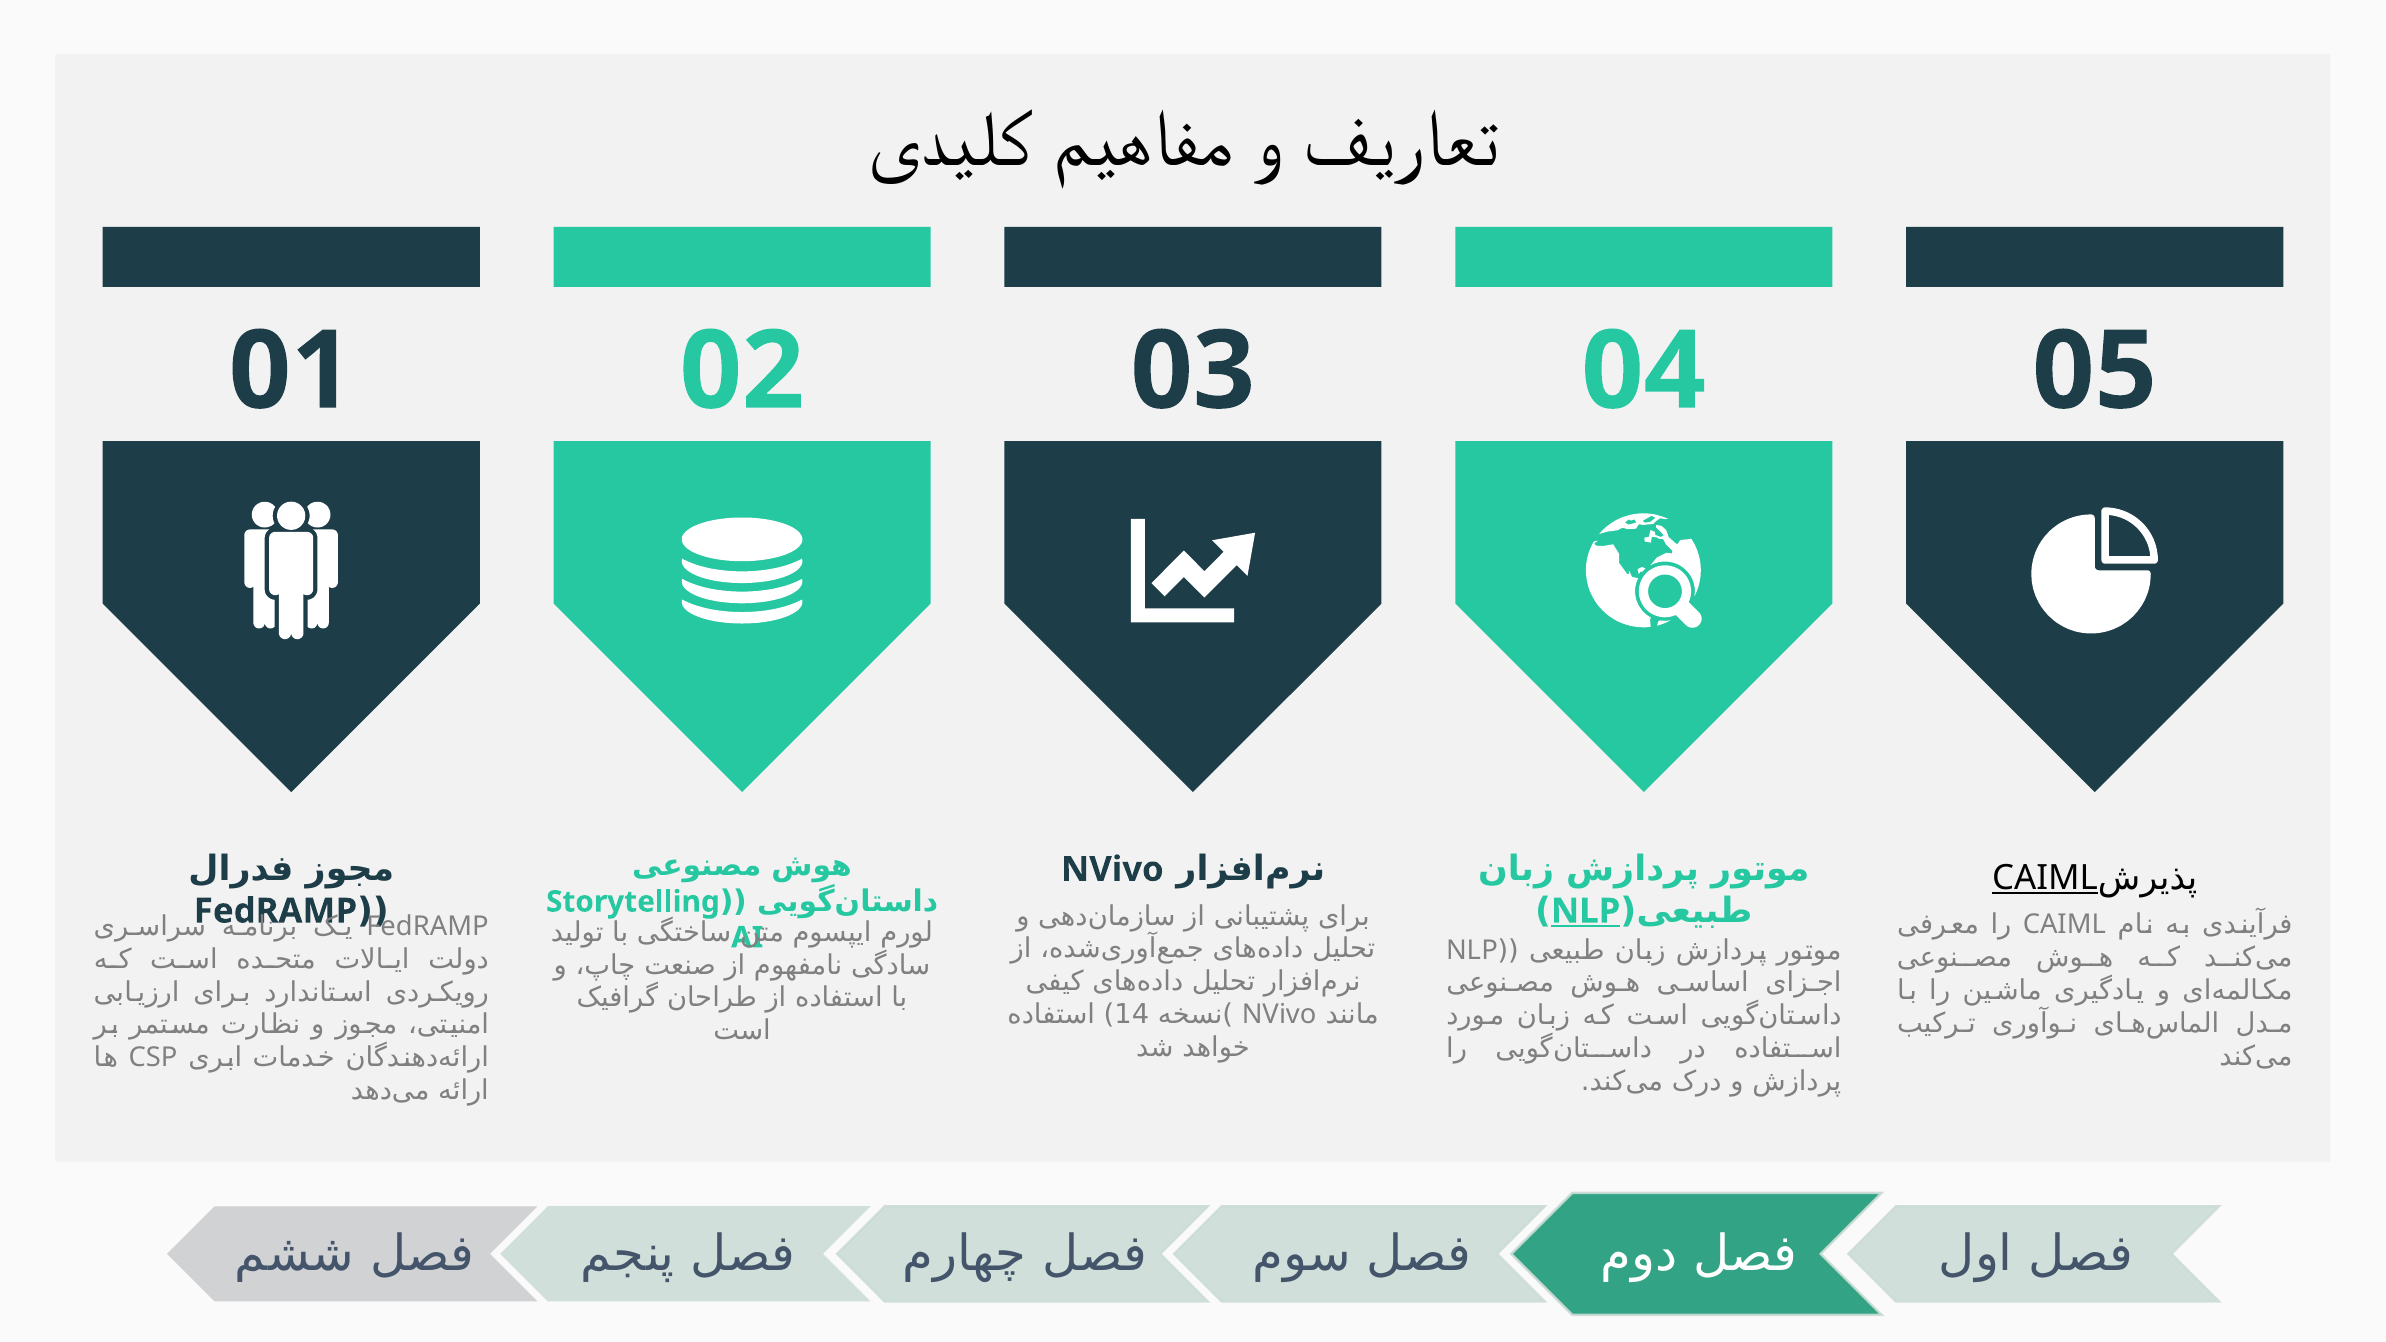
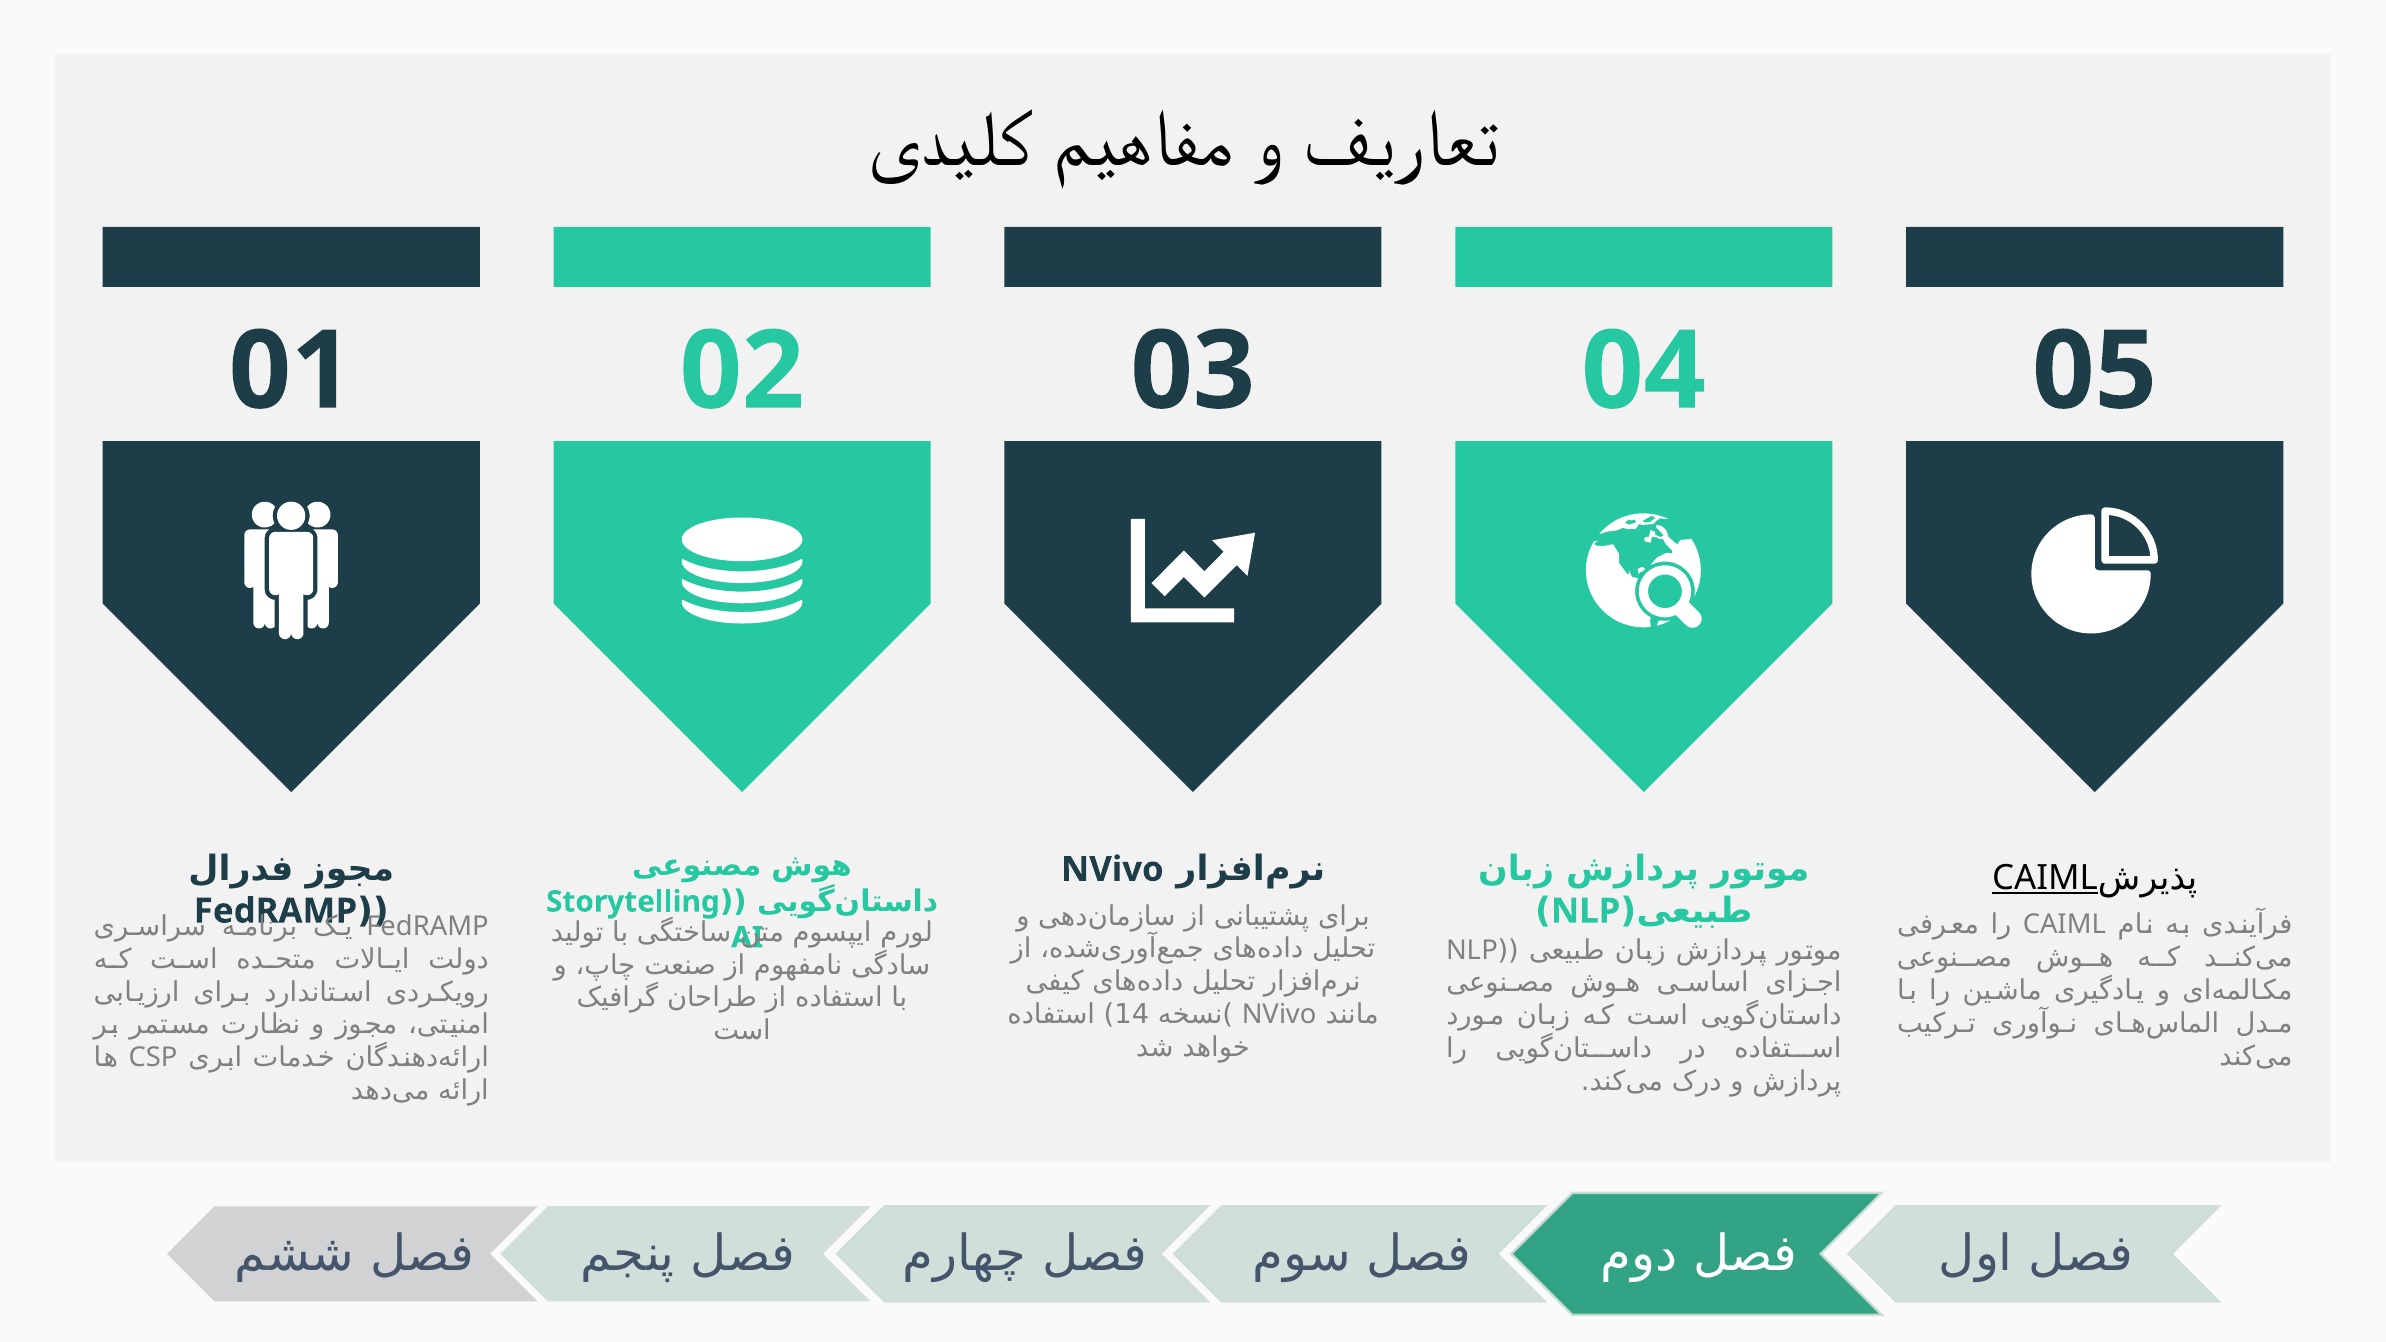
NLP underline: present -> none (1586, 911)
